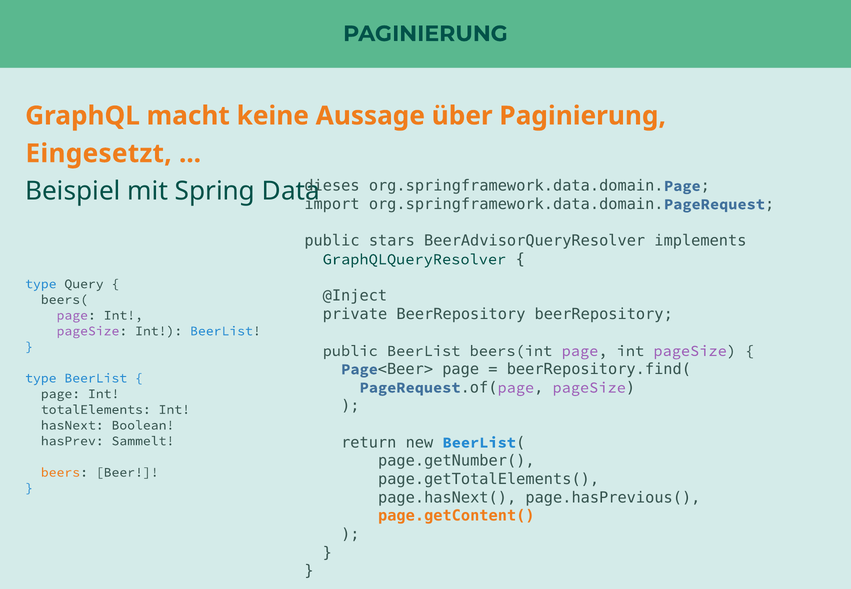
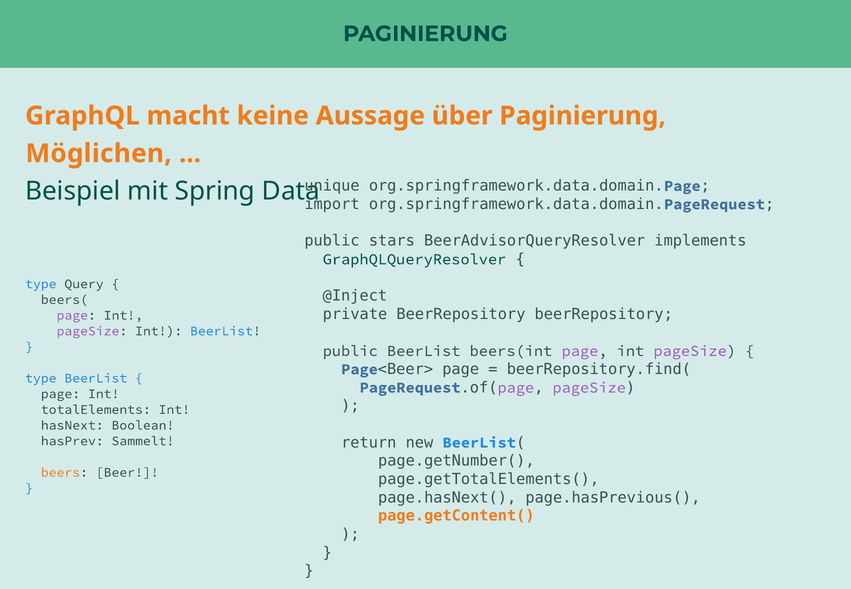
Eingesetzt: Eingesetzt -> Möglichen (99, 154)
dieses: dieses -> unique (332, 186)
